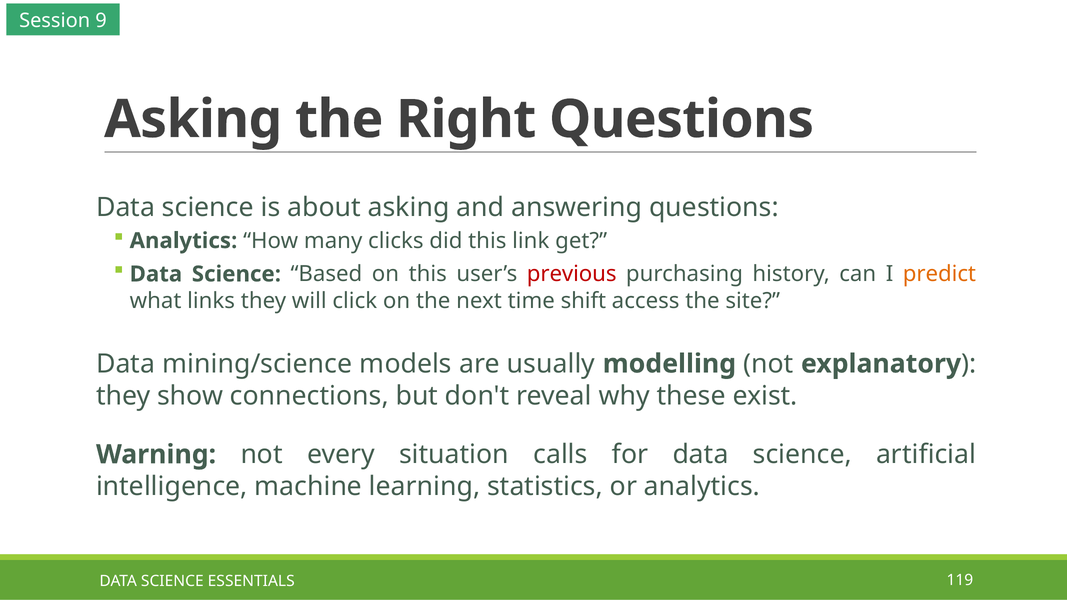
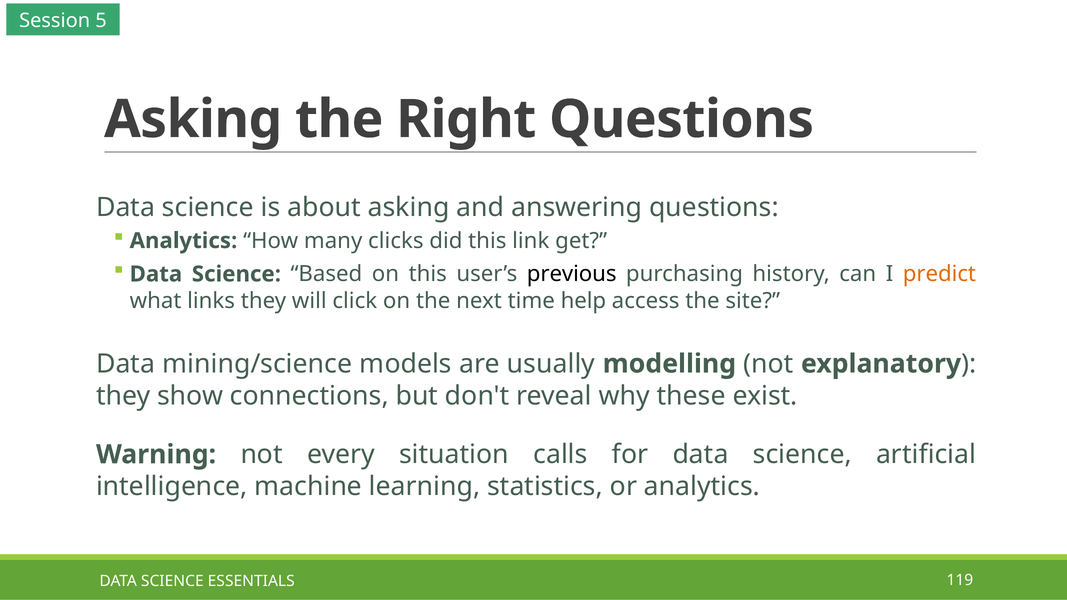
9: 9 -> 5 (101, 21)
previous colour: red -> black (572, 274)
shift: shift -> help (583, 301)
